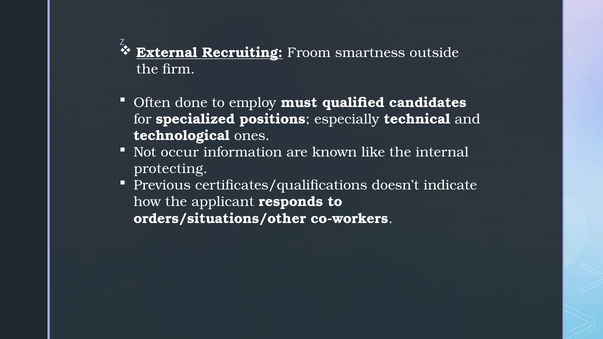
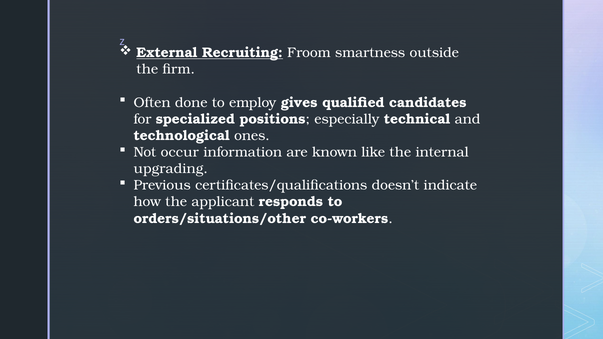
must: must -> gives (299, 103)
protecting: protecting -> upgrading (171, 169)
